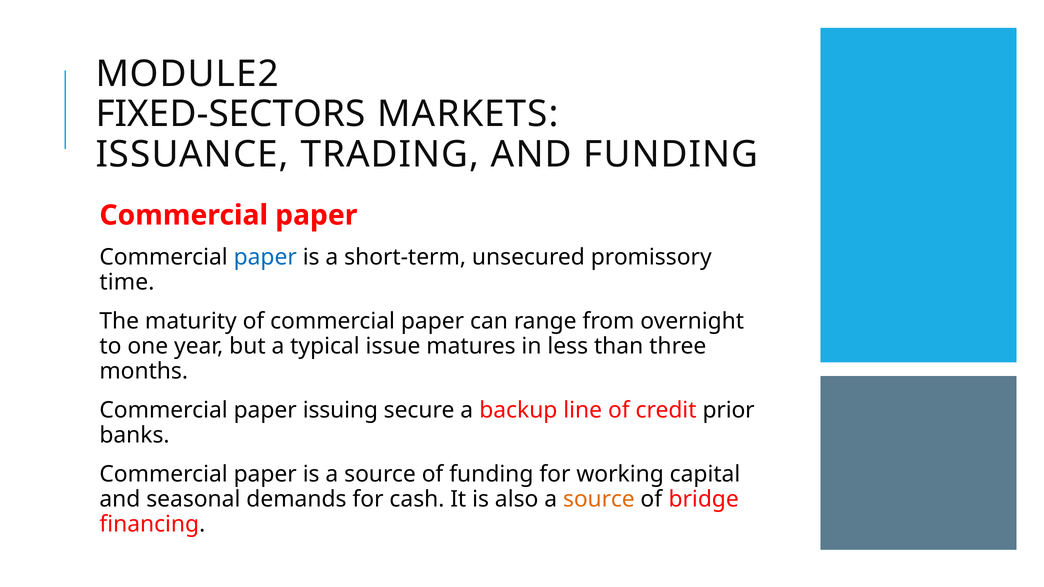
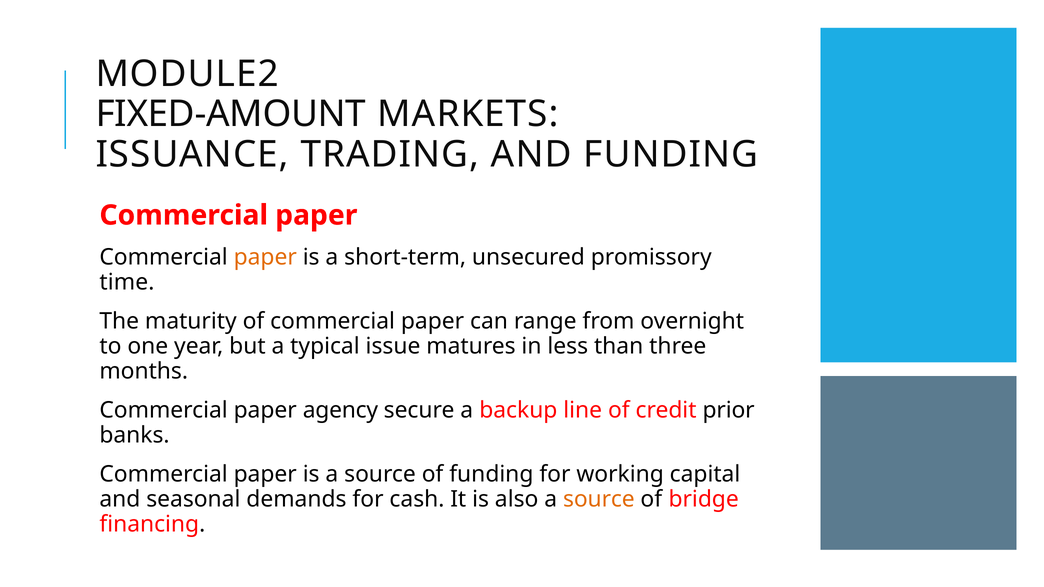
FIXED-SECTORS: FIXED-SECTORS -> FIXED-AMOUNT (231, 114)
paper colour: blue -> orange (265, 257)
issuing: issuing -> agency (340, 410)
